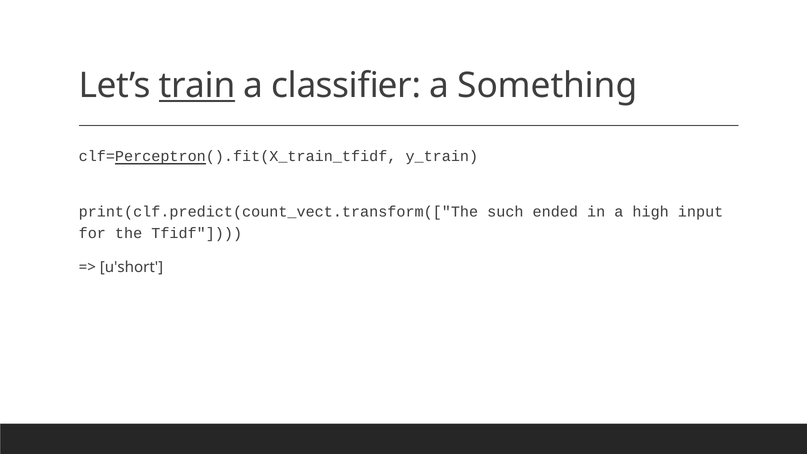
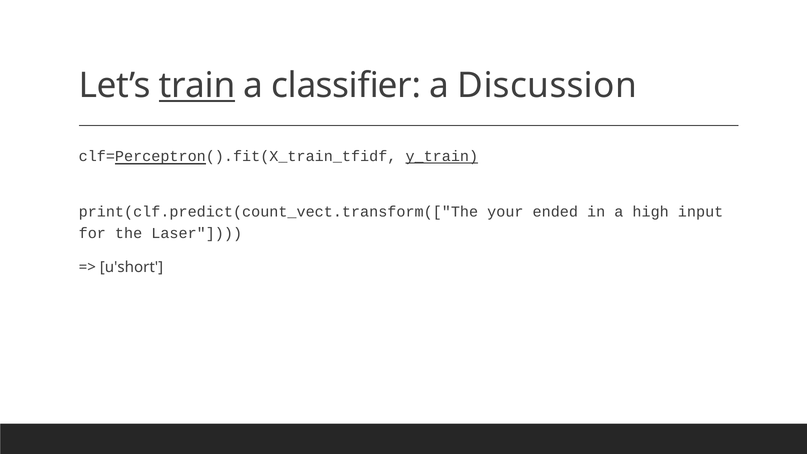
Something: Something -> Discussion (547, 86)
y_train underline: none -> present (442, 156)
such: such -> your (505, 212)
Tfidf: Tfidf -> Laser (197, 233)
